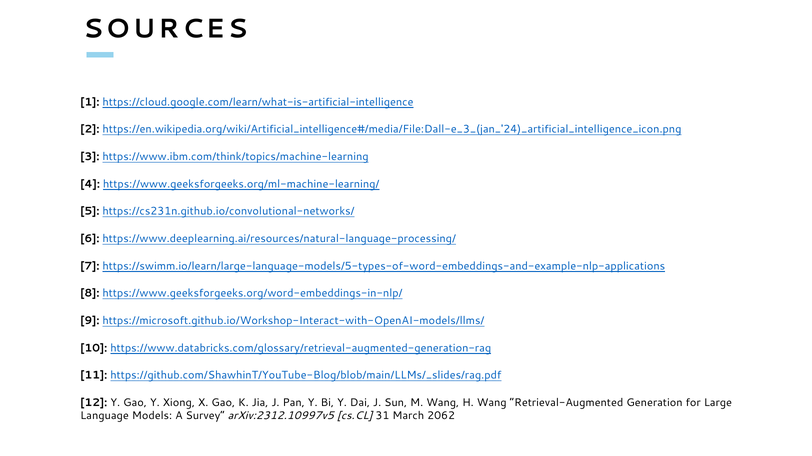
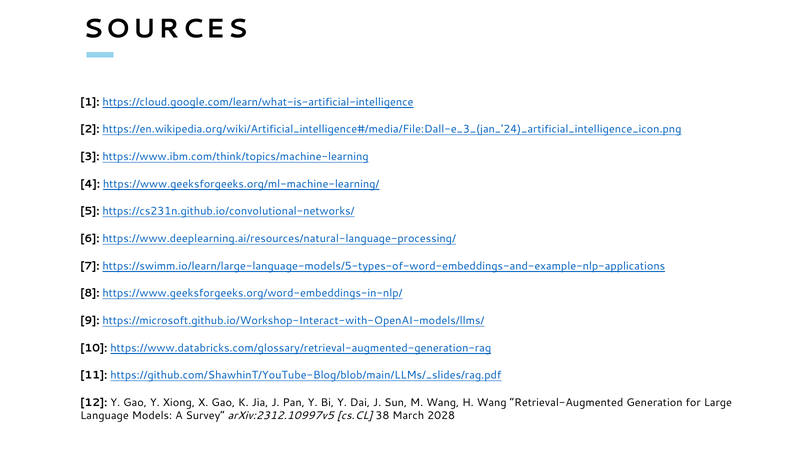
31: 31 -> 38 (382, 417)
2062: 2062 -> 2028 (441, 417)
